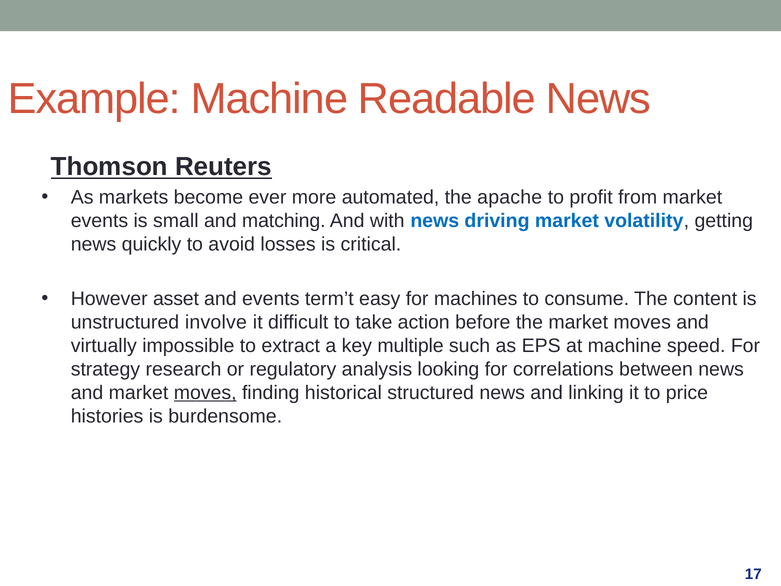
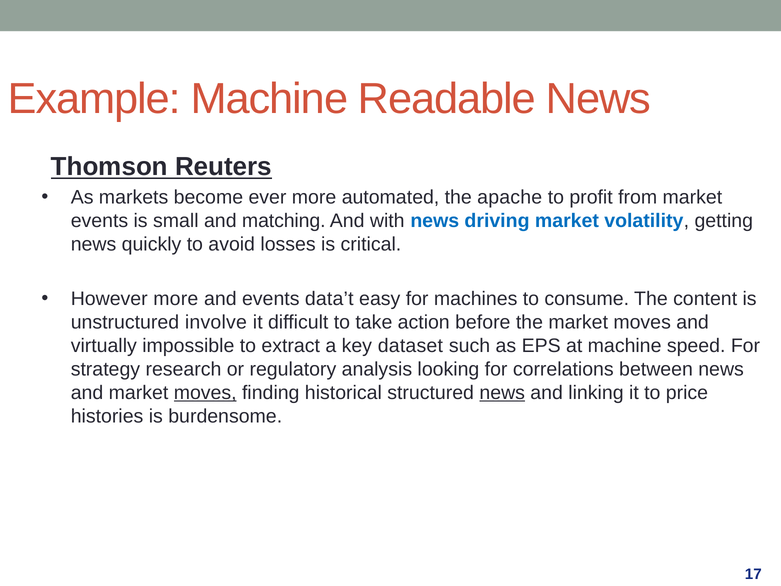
However asset: asset -> more (176, 299)
term’t: term’t -> data’t (329, 299)
multiple: multiple -> dataset (410, 346)
news underline: none -> present (502, 393)
